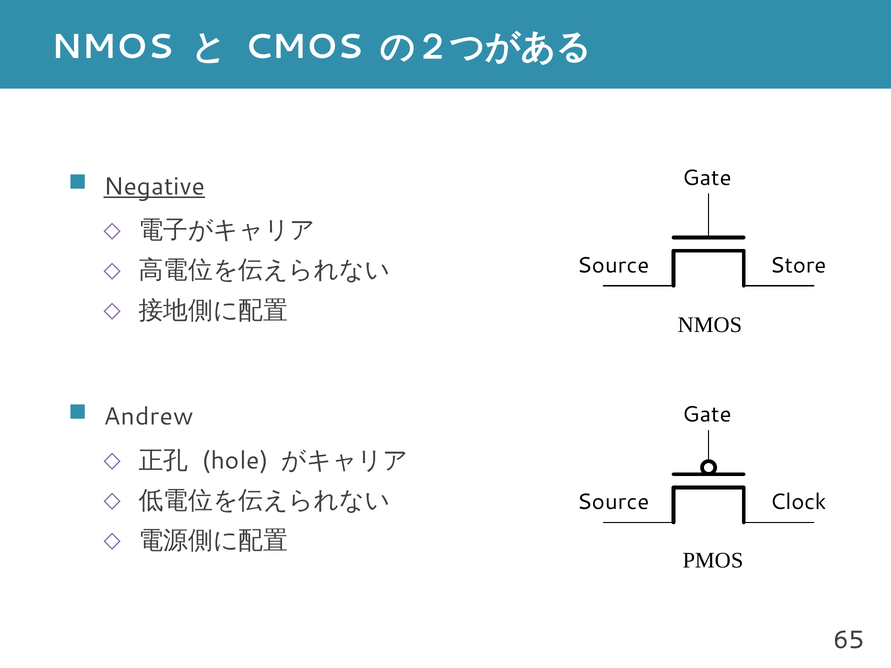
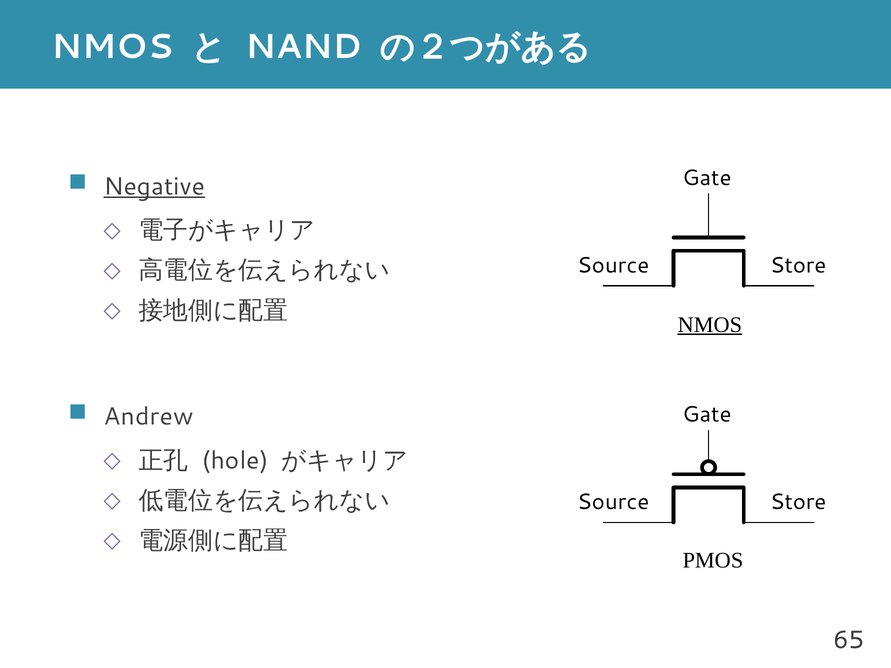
CMOS: CMOS -> NAND (304, 47)
NMOS underline: none -> present (710, 325)
Clock: Clock -> Store (798, 502)
